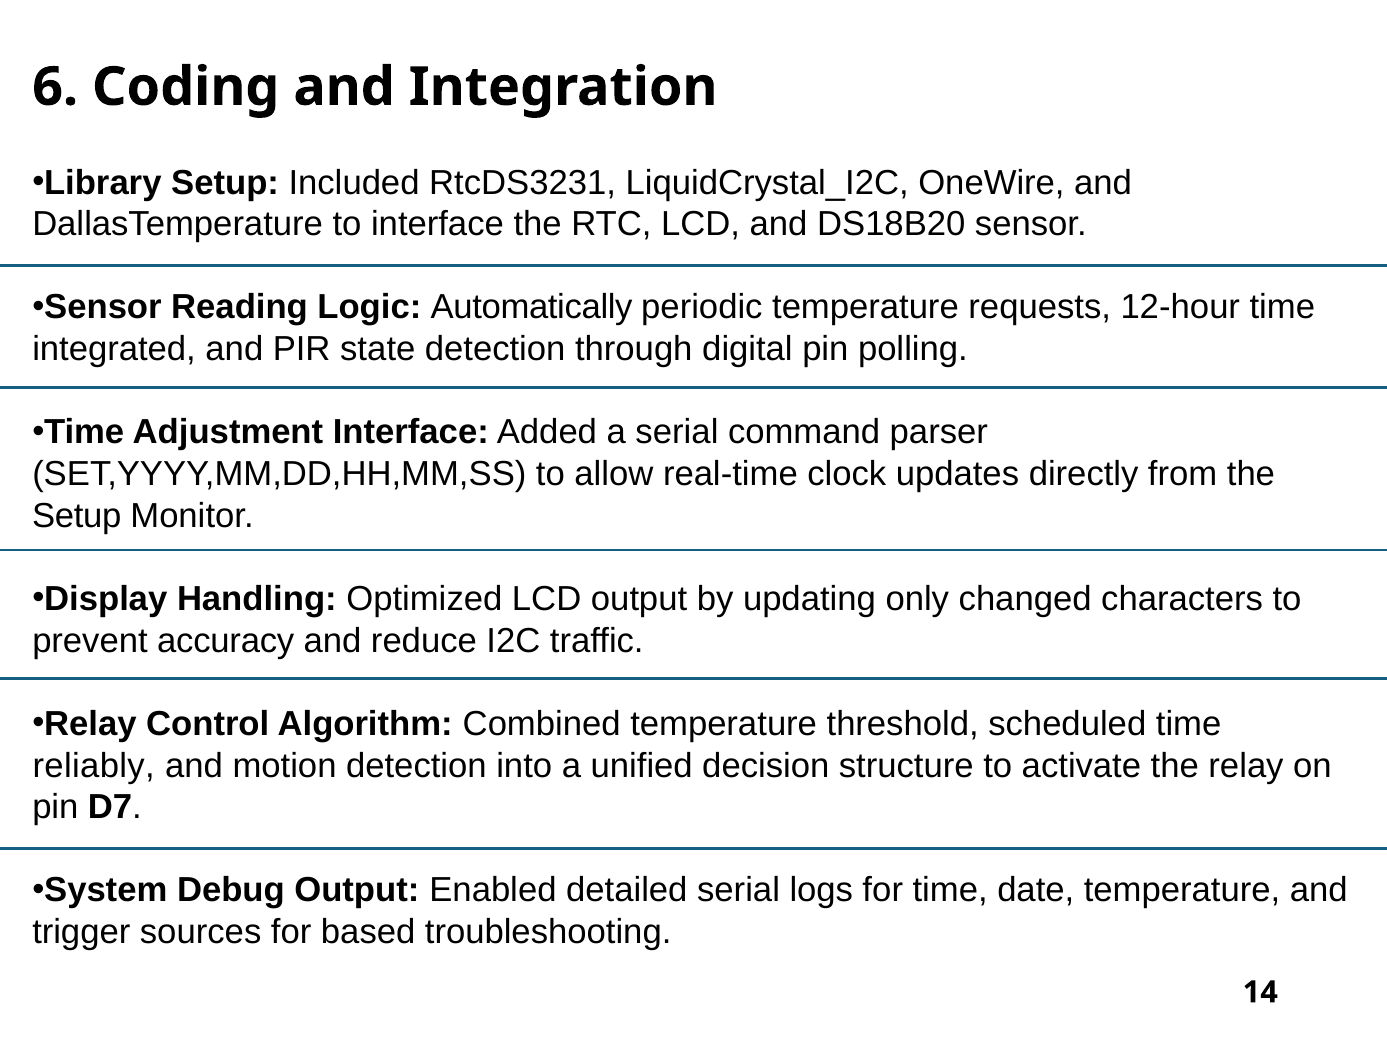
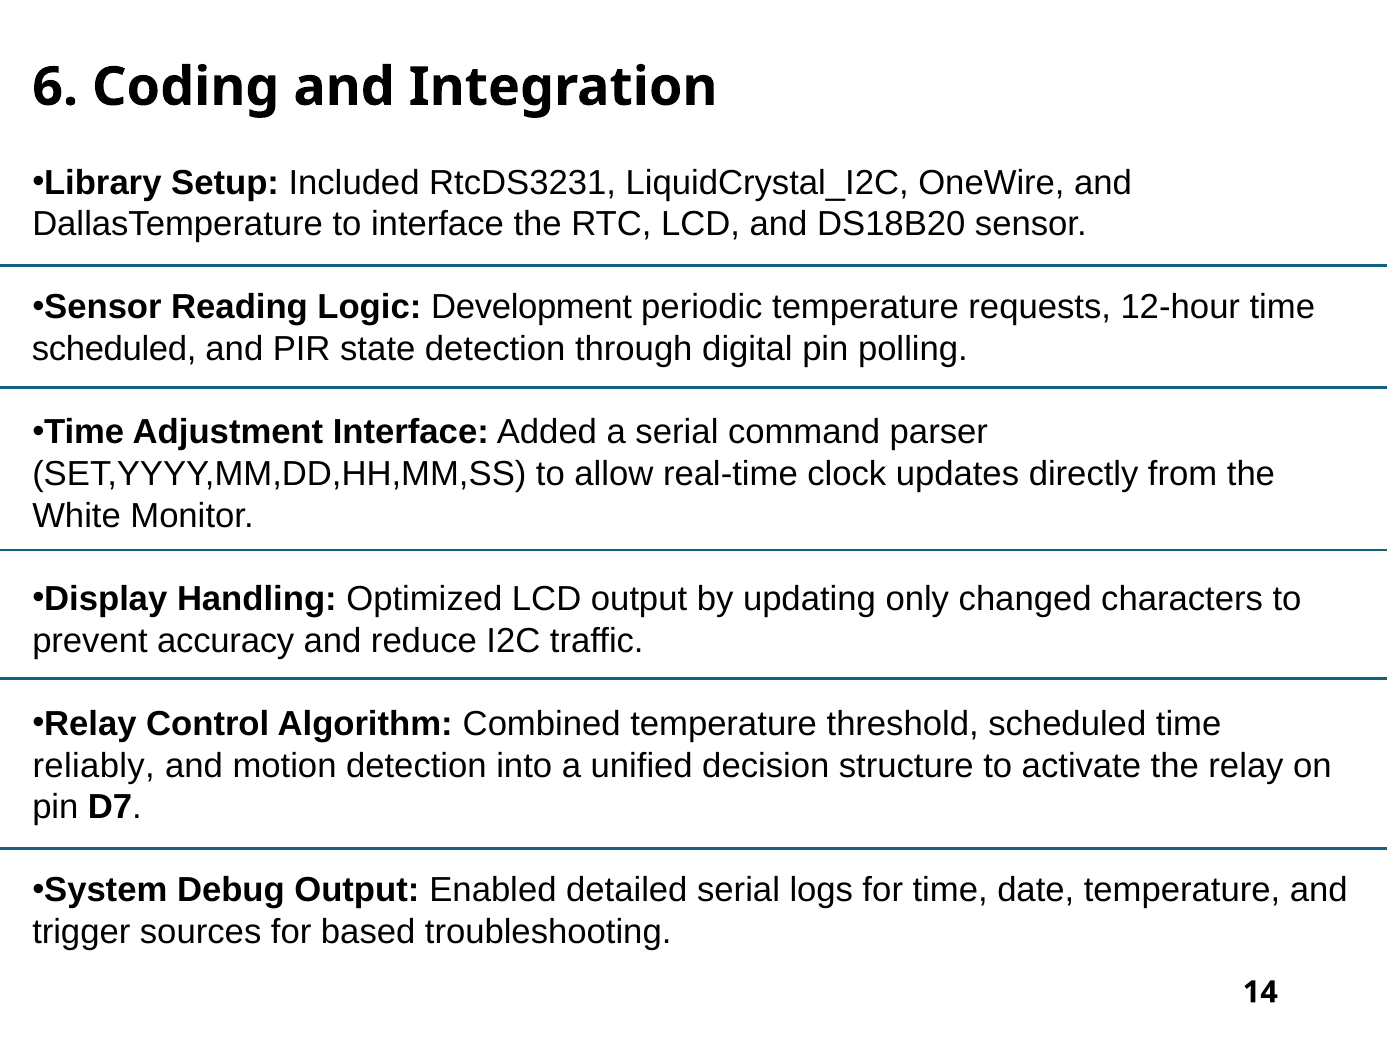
Automatically: Automatically -> Development (532, 307)
integrated: integrated -> scheduled (114, 349)
Setup: Setup -> White (77, 515)
